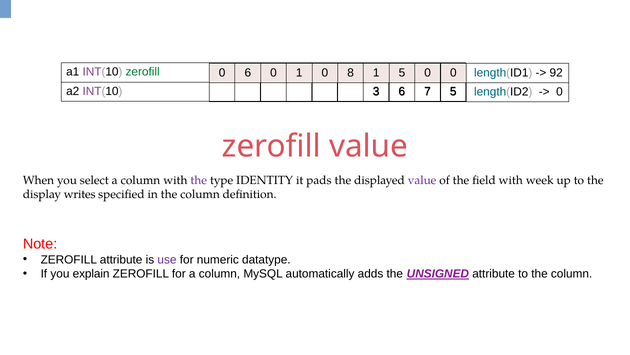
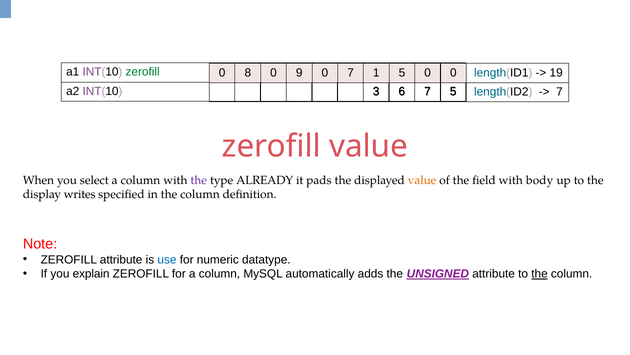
0 6: 6 -> 8 (248, 73)
0 1: 1 -> 9 (299, 73)
0 8: 8 -> 7 (351, 73)
92: 92 -> 19 (556, 73)
0: 0 -> 7 (559, 92)
IDENTITY: IDENTITY -> ALREADY (265, 180)
value colour: purple -> orange (422, 180)
week: week -> body (540, 180)
use colour: purple -> blue (167, 259)
the underline: none -> present (540, 273)
